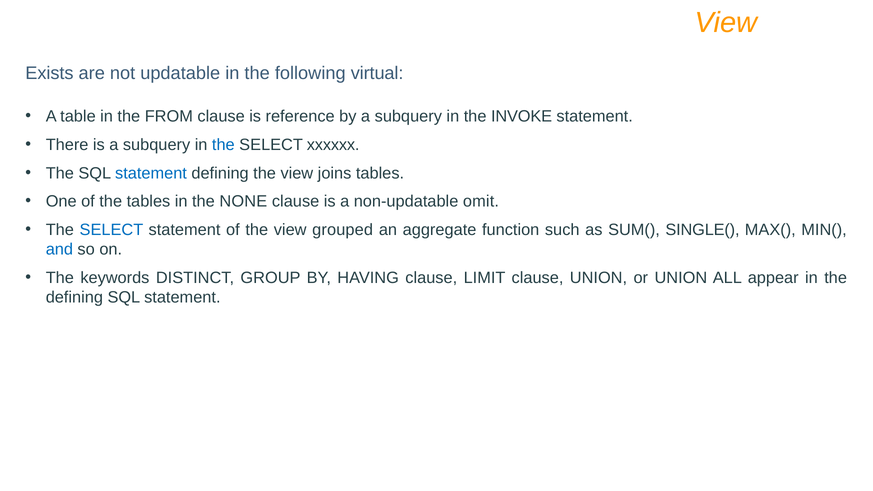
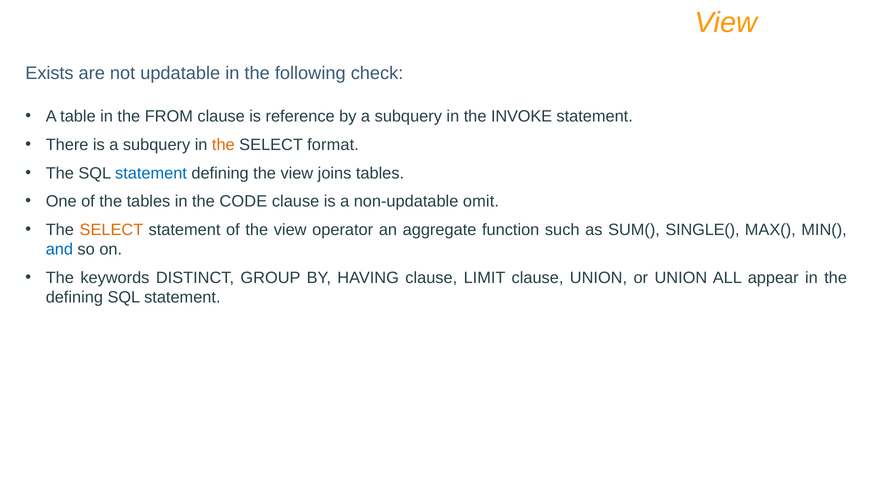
virtual: virtual -> check (377, 73)
the colour: blue -> orange (223, 145)
xxxxxx: xxxxxx -> format (333, 145)
NONE: NONE -> CODE (243, 201)
SELECT colour: blue -> orange (111, 230)
grouped: grouped -> operator (343, 230)
